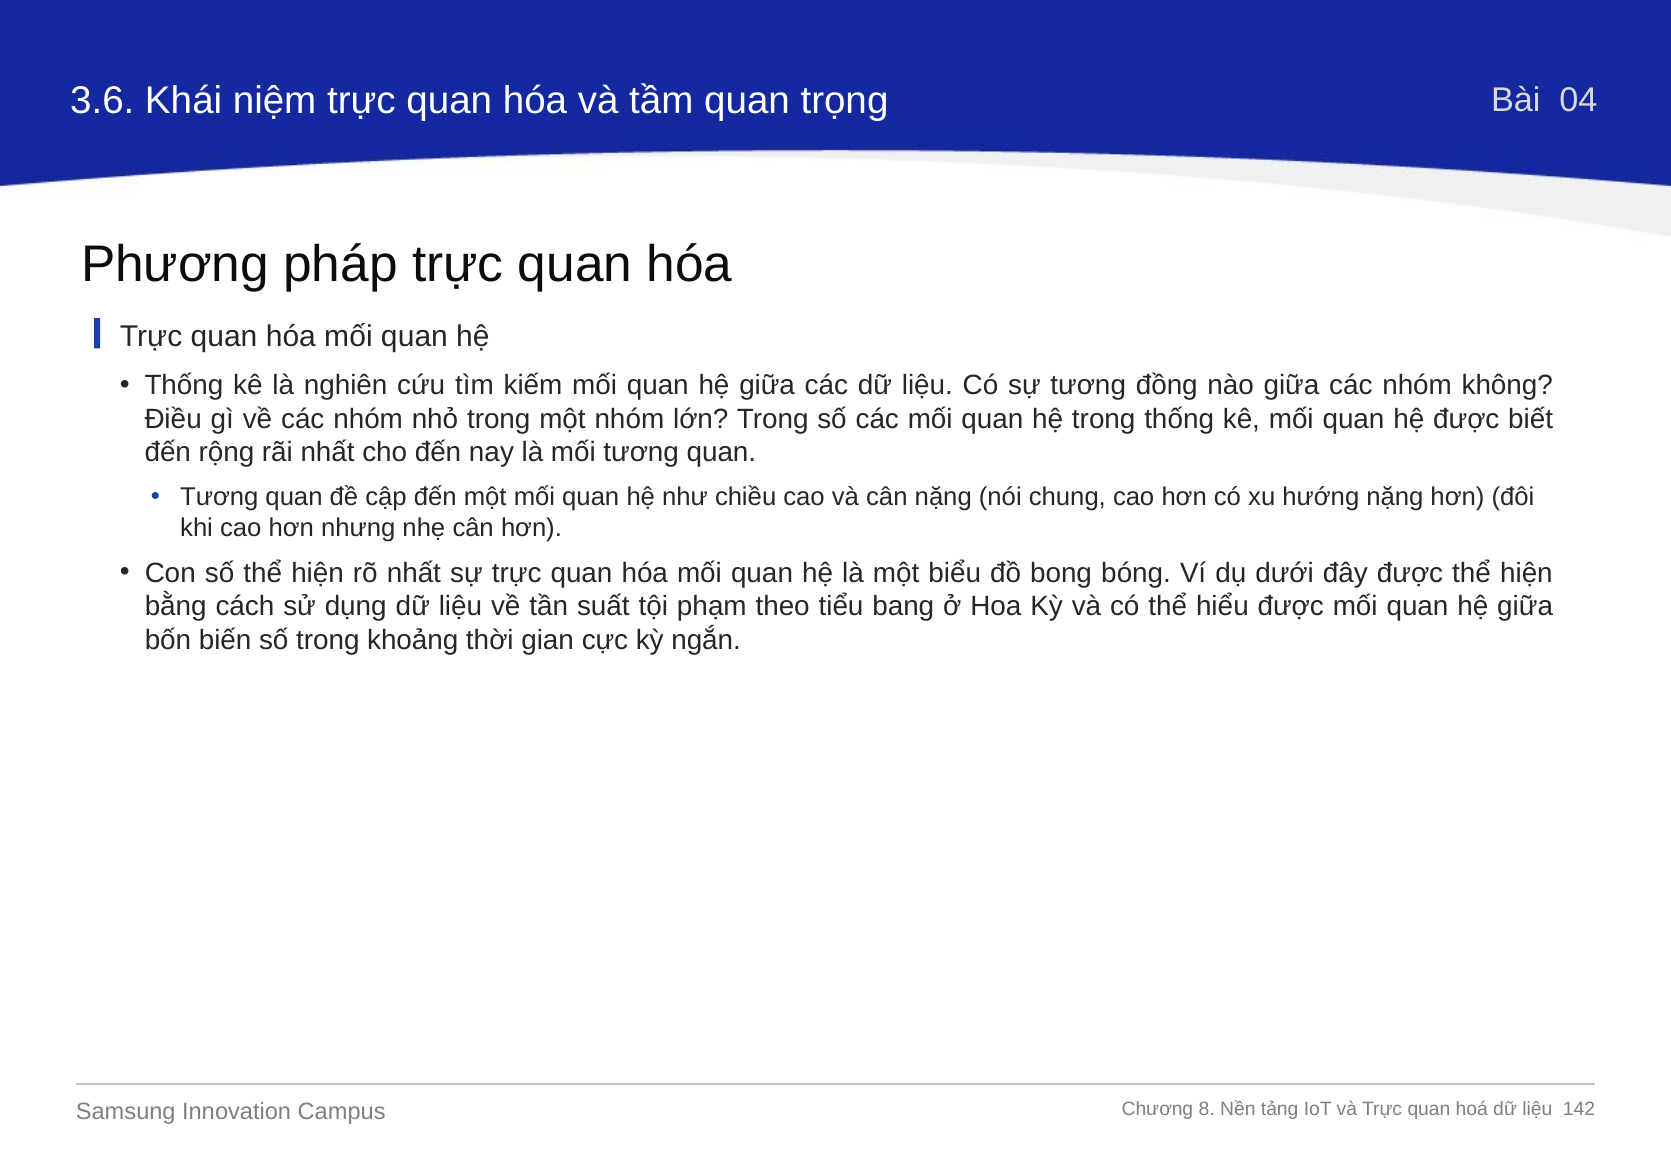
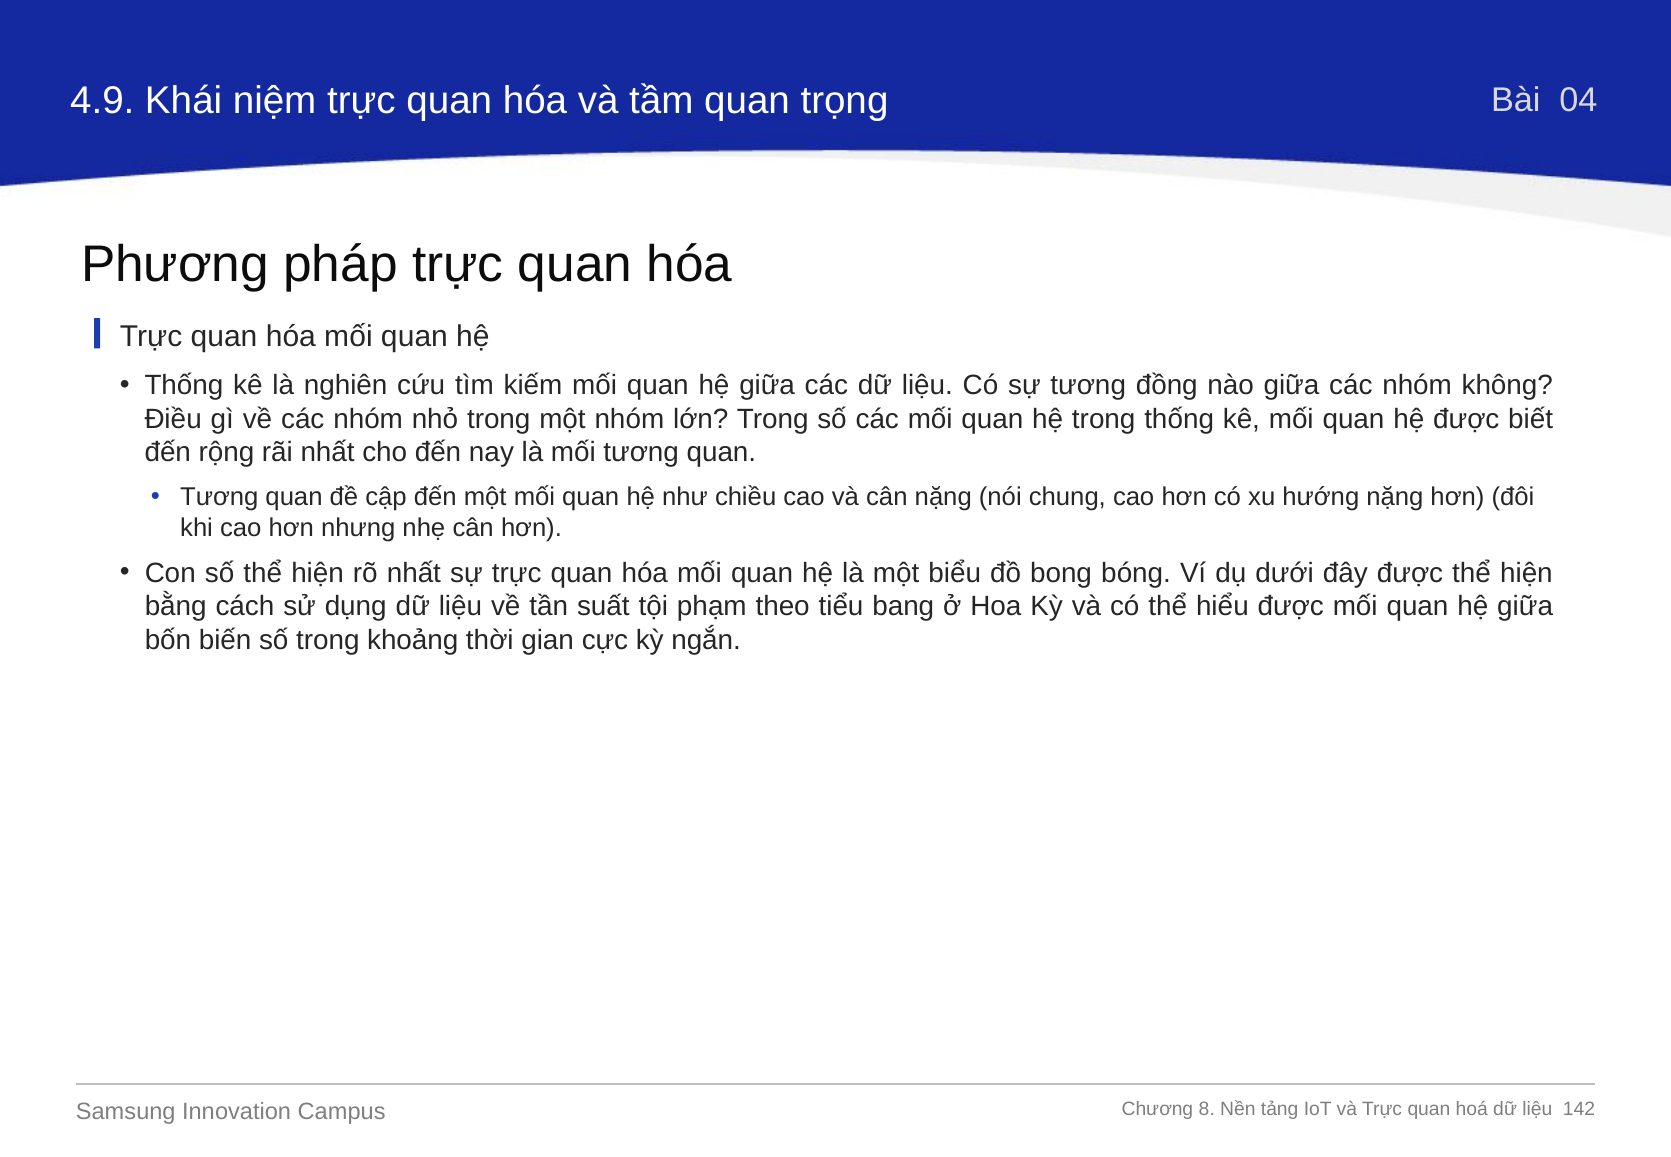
3.6: 3.6 -> 4.9 (102, 101)
